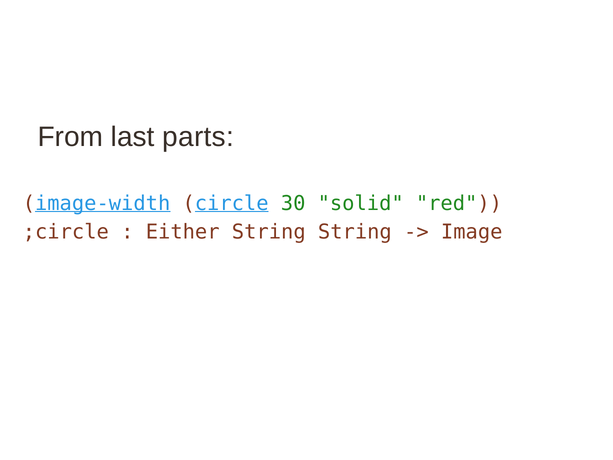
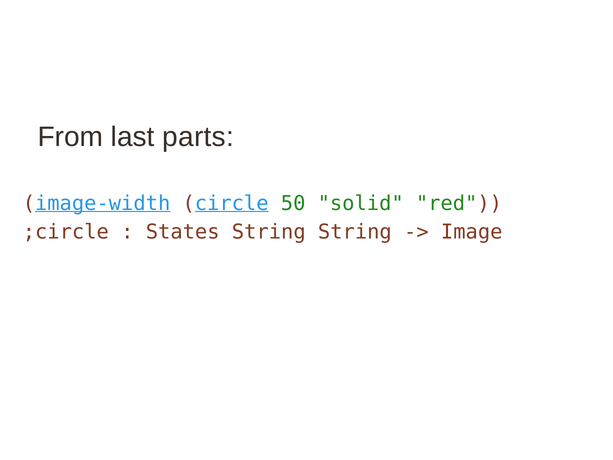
30: 30 -> 50 (293, 204)
Either: Either -> States (183, 232)
